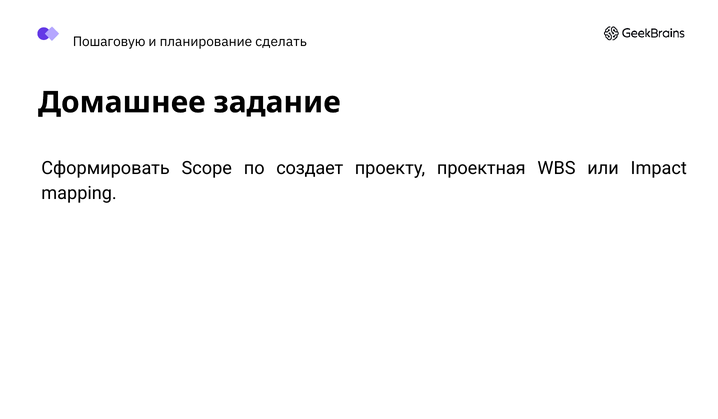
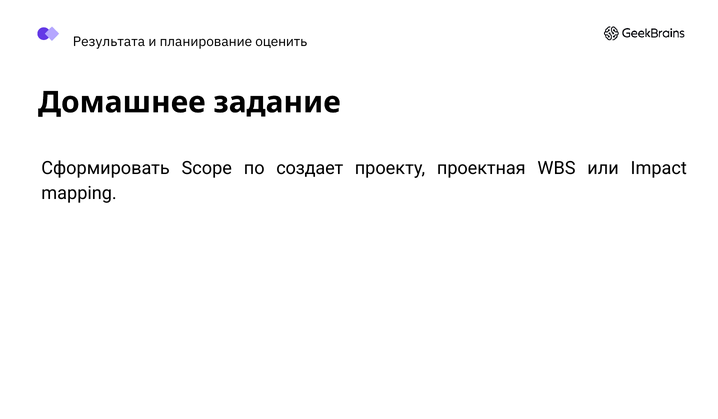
Пошаговую: Пошаговую -> Результата (109, 42)
сделать: сделать -> оценить (281, 42)
